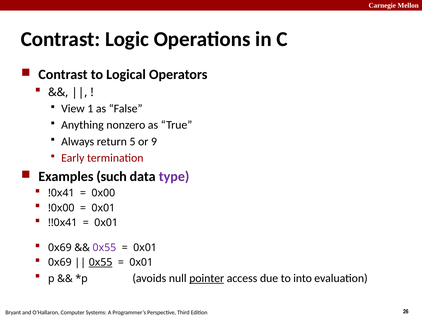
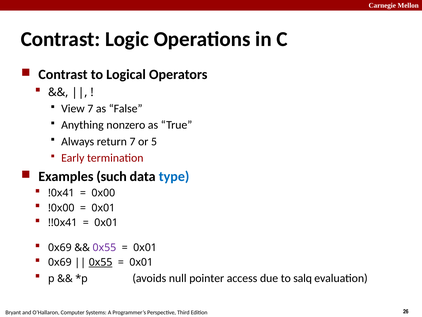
View 1: 1 -> 7 (90, 108)
return 5: 5 -> 7 (133, 141)
9: 9 -> 5 (154, 141)
type colour: purple -> blue (174, 176)
pointer underline: present -> none (207, 278)
into: into -> salq (303, 278)
